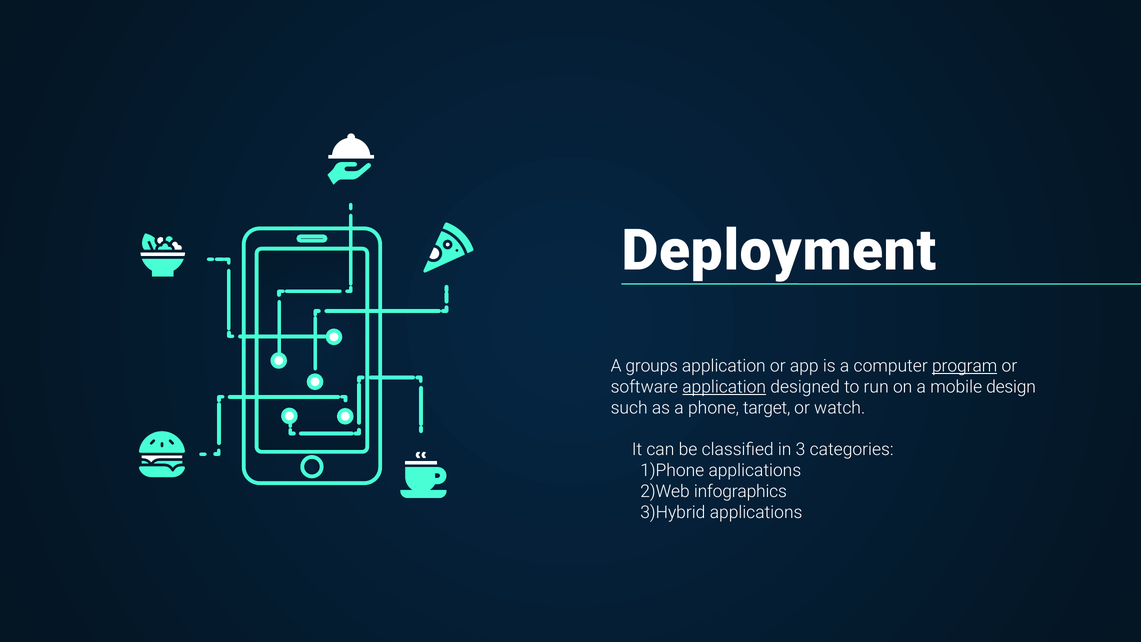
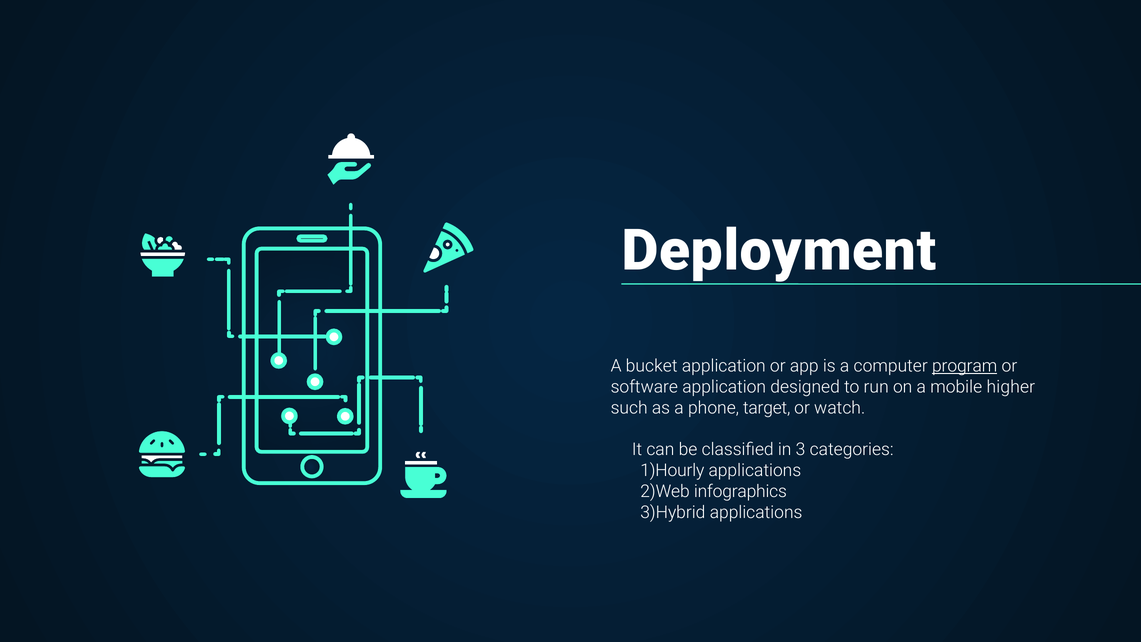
groups: groups -> bucket (652, 366)
application underline: present -> none (724, 387)
design: design -> higher (1011, 387)
1)Phone: 1)Phone -> 1)Hourly (672, 470)
